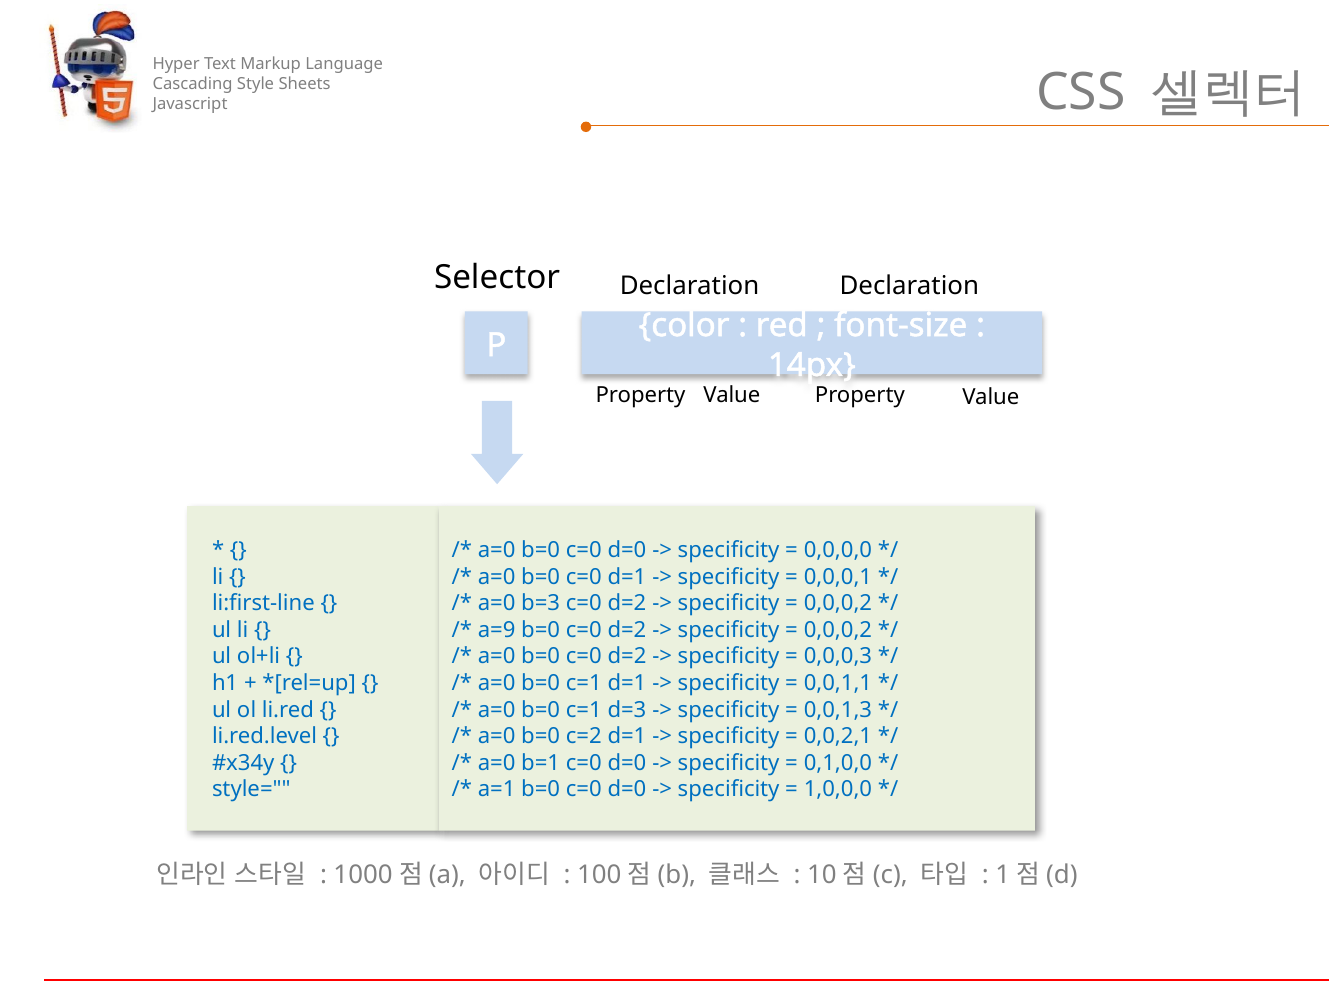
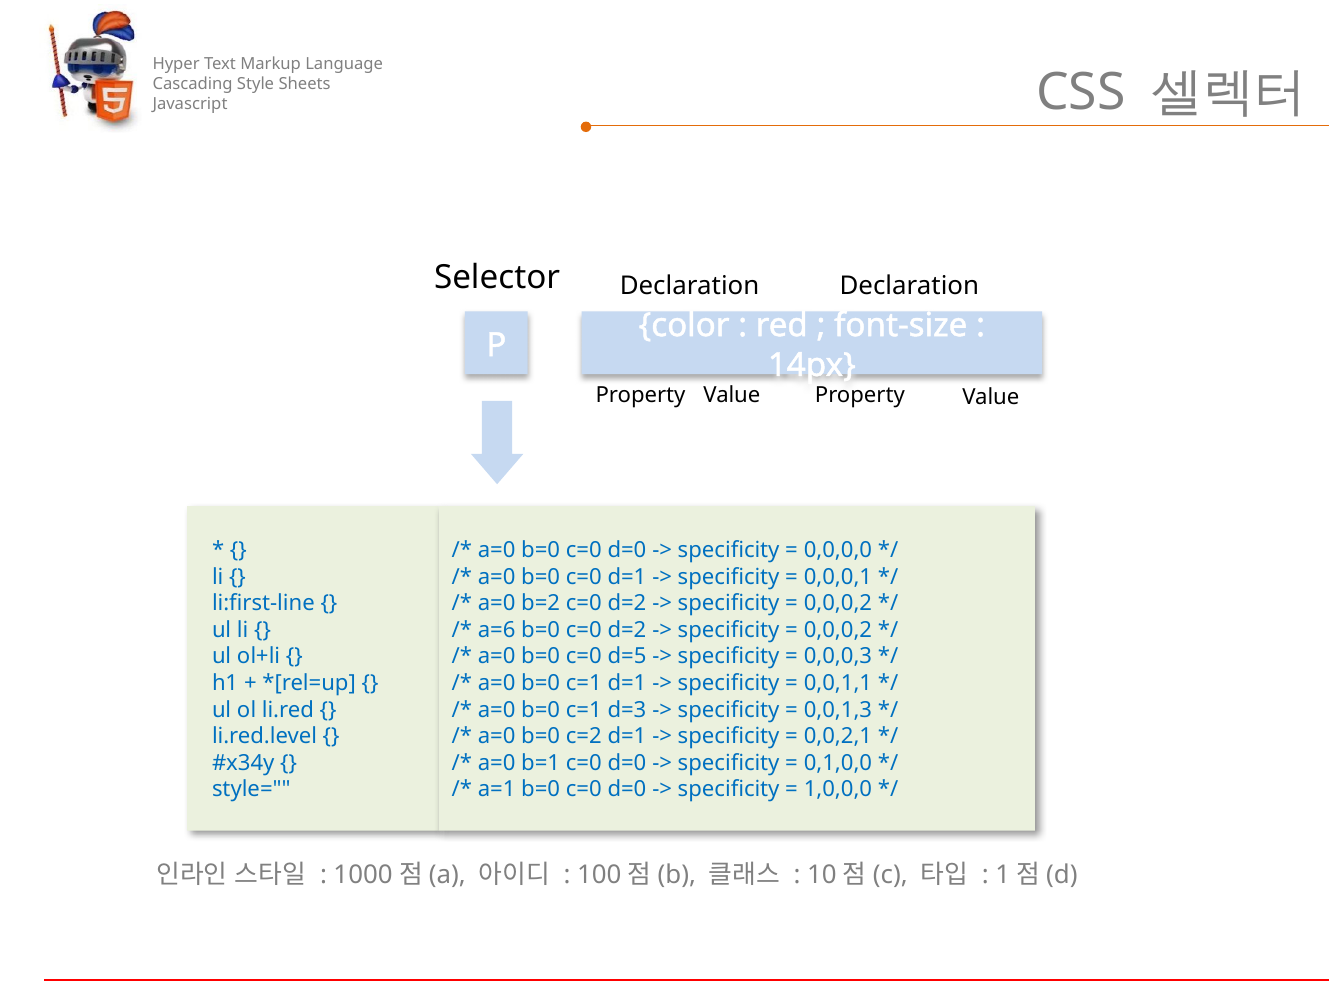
b=3: b=3 -> b=2 (541, 603)
a=9: a=9 -> a=6 (497, 630)
a=0 b=0 c=0 d=2: d=2 -> d=5 (627, 656)
